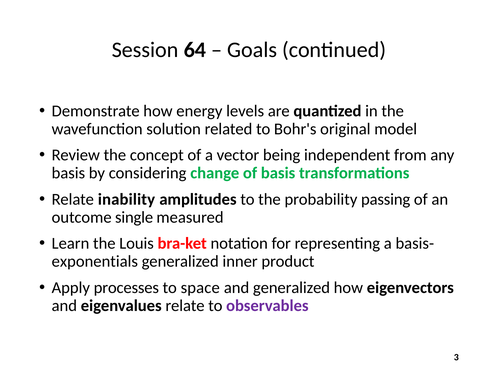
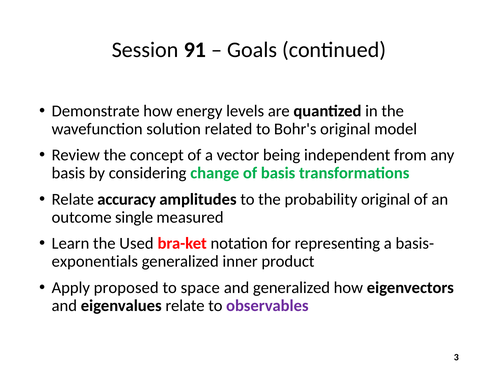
64: 64 -> 91 (195, 50)
inability: inability -> accuracy (127, 199)
probability passing: passing -> original (386, 199)
Louis: Louis -> Used (136, 243)
processes: processes -> proposed (126, 287)
